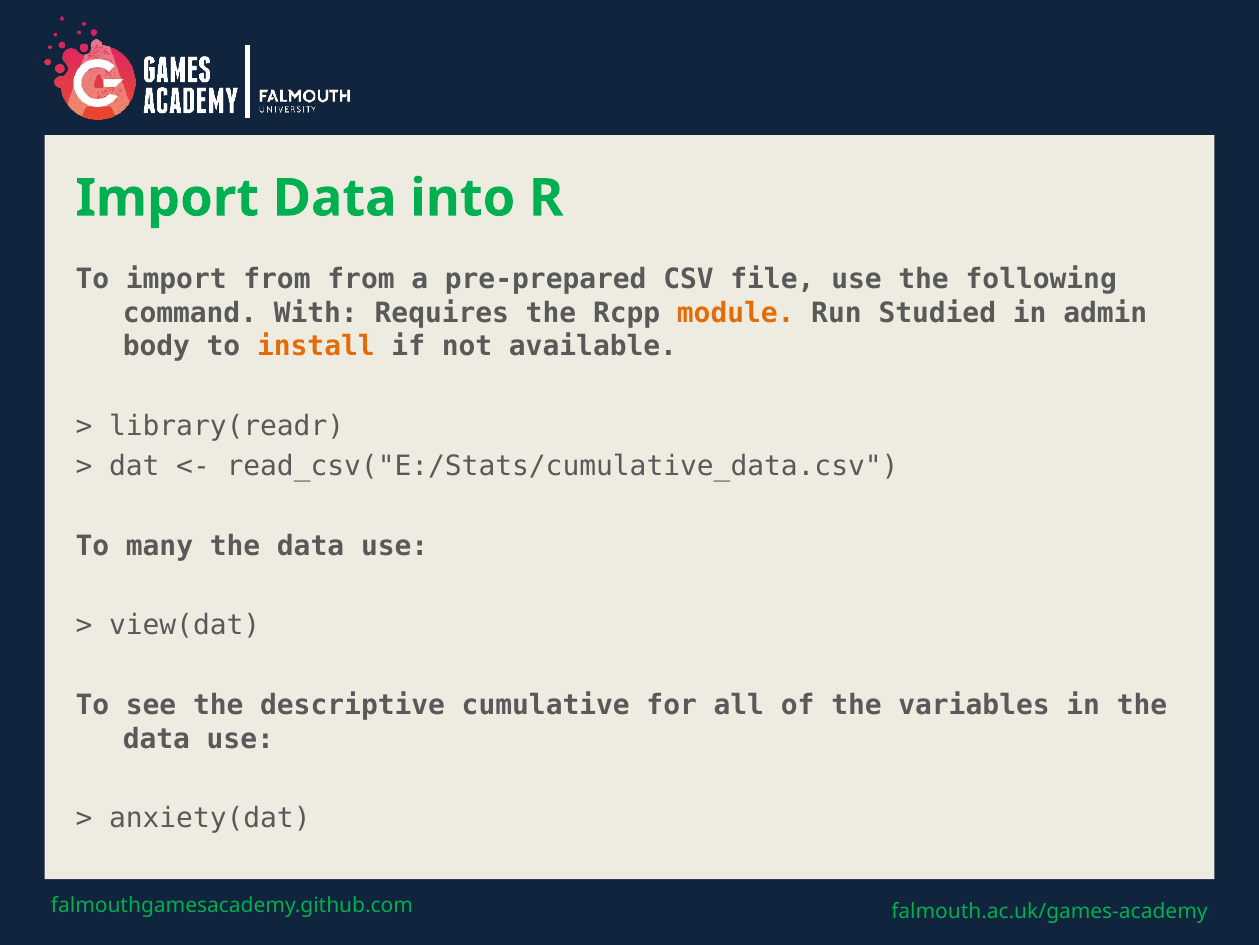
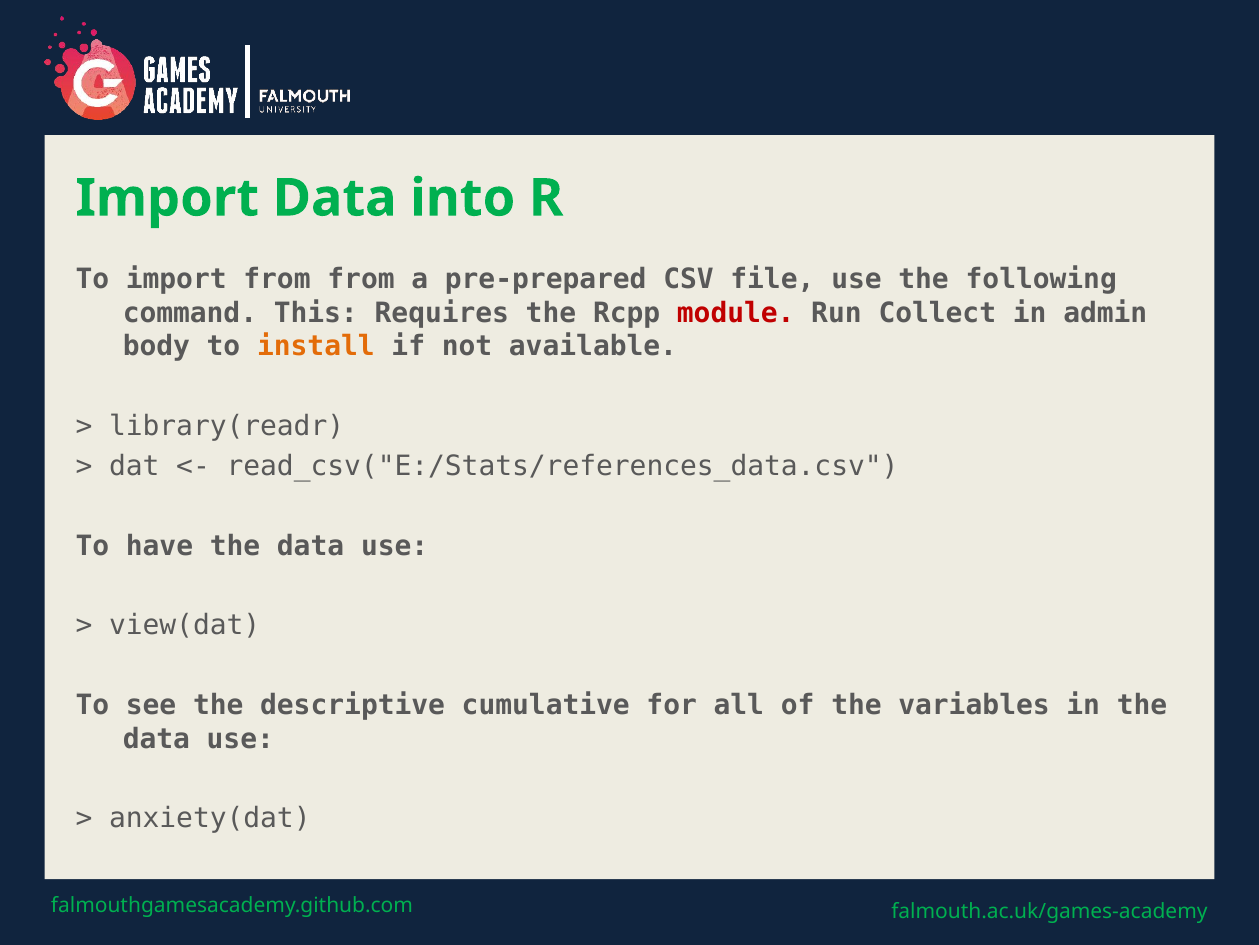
With: With -> This (316, 313)
module colour: orange -> red (736, 313)
Studied: Studied -> Collect (937, 313)
read_csv("E:/Stats/cumulative_data.csv: read_csv("E:/Stats/cumulative_data.csv -> read_csv("E:/Stats/references_data.csv (563, 466)
many: many -> have (159, 545)
